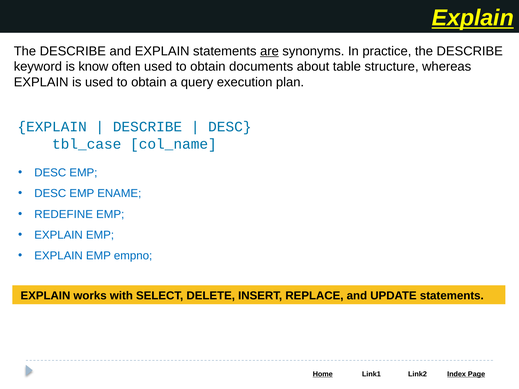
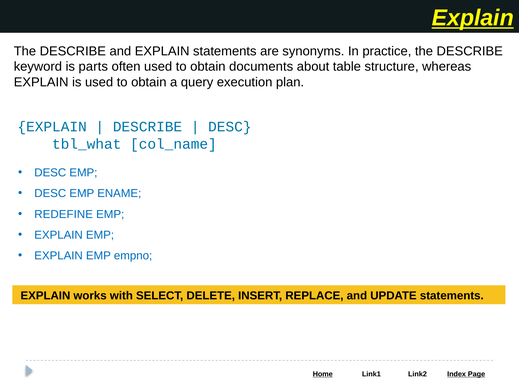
are underline: present -> none (269, 51)
know: know -> parts (93, 67)
tbl_case: tbl_case -> tbl_what (87, 144)
